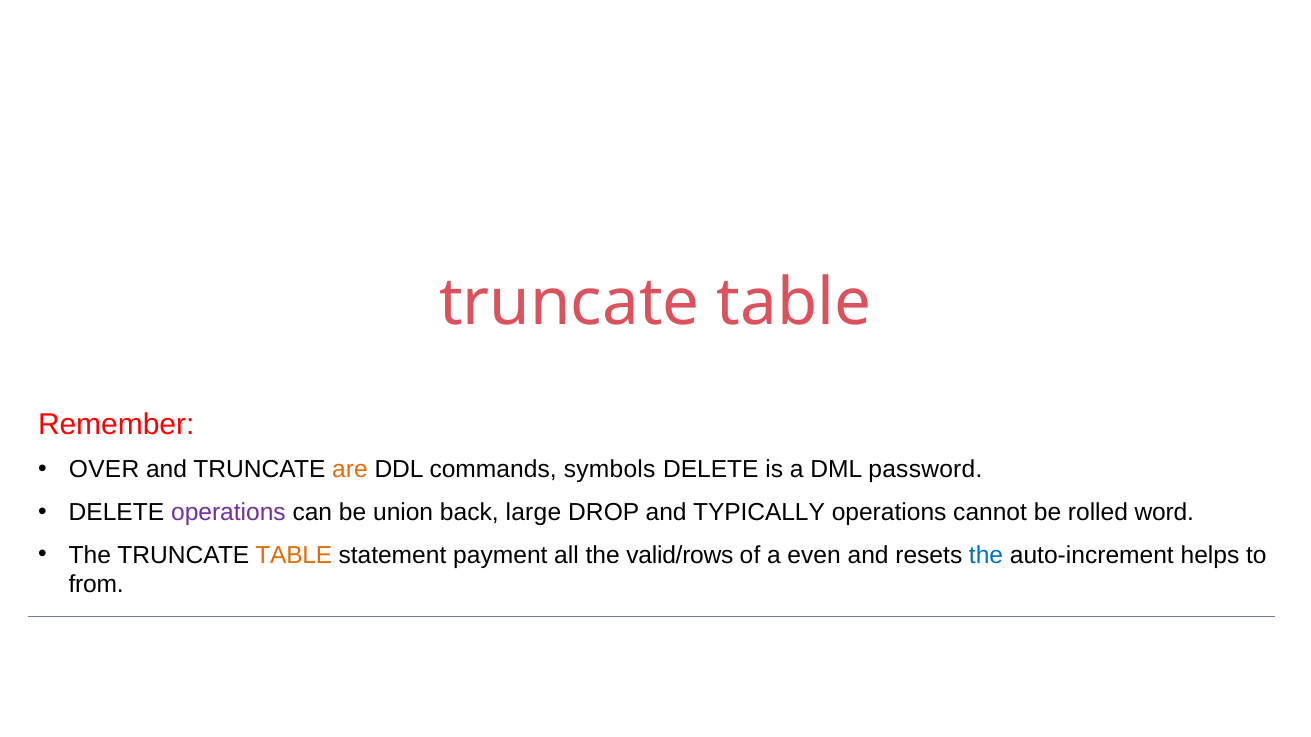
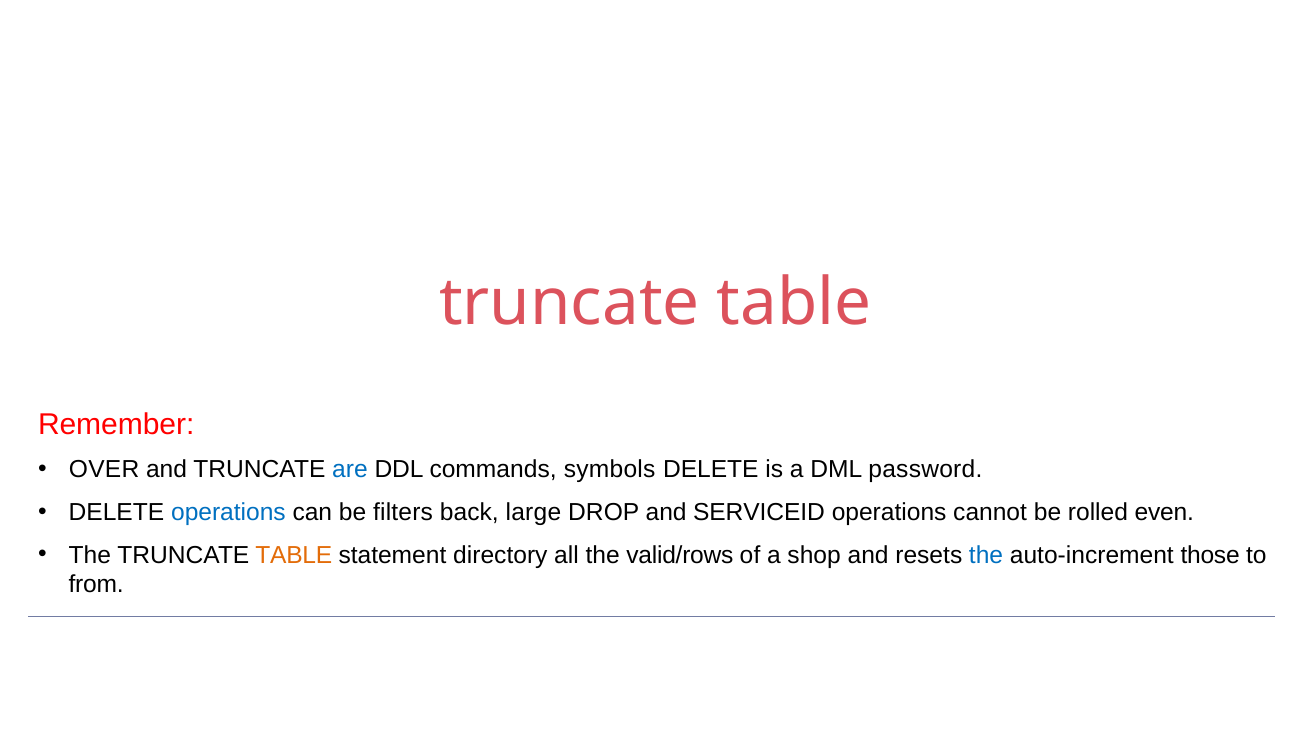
are colour: orange -> blue (350, 470)
operations colour: purple -> blue (228, 513)
union: union -> filters (403, 513)
TYPICALLY: TYPICALLY -> SERVICEID (759, 513)
word: word -> even (1164, 513)
payment: payment -> directory (500, 555)
even: even -> shop (814, 555)
helps: helps -> those (1210, 555)
